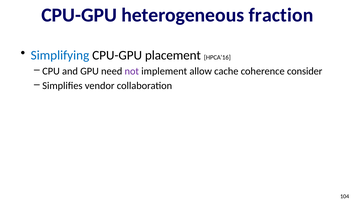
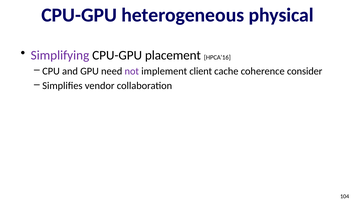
fraction: fraction -> physical (281, 15)
Simplifying colour: blue -> purple (60, 55)
allow: allow -> client (201, 71)
